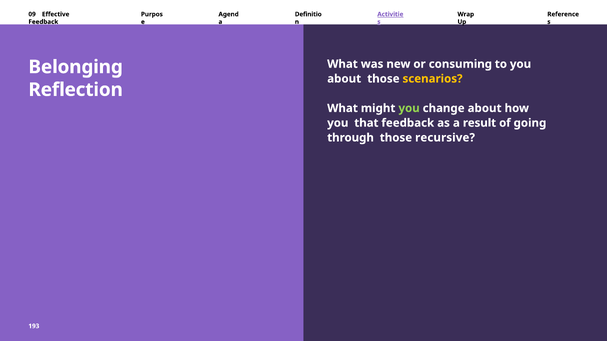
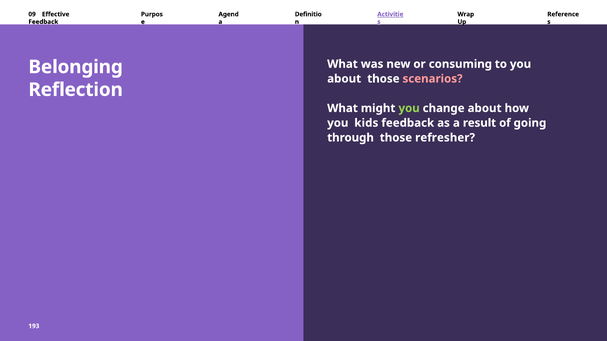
scenarios colour: yellow -> pink (433, 79)
that: that -> kids (366, 123)
recursive: recursive -> refresher (445, 138)
